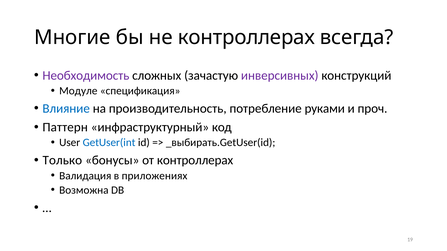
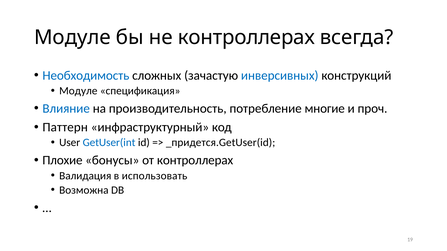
Многие: Многие -> Модуле (72, 38)
Необходимость colour: purple -> blue (86, 76)
инверсивных colour: purple -> blue (280, 76)
руками: руками -> многие (325, 109)
_выбирать.GetUser(id: _выбирать.GetUser(id -> _придется.GetUser(id (221, 143)
Только: Только -> Плохие (62, 161)
приложениях: приложениях -> использовать (155, 176)
